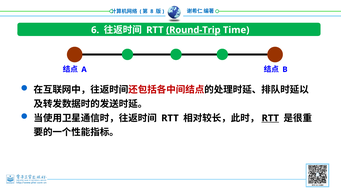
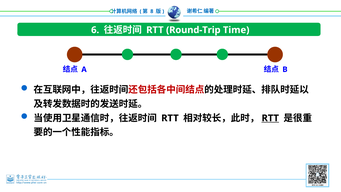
Round-Trip underline: present -> none (193, 30)
